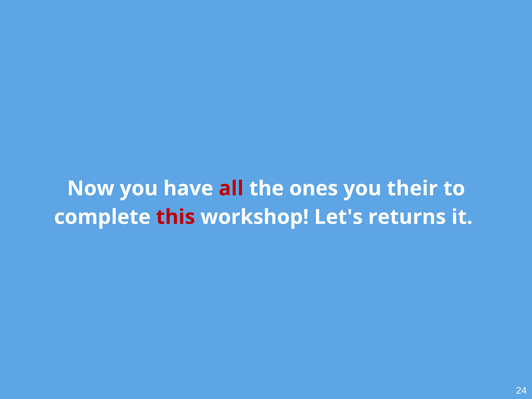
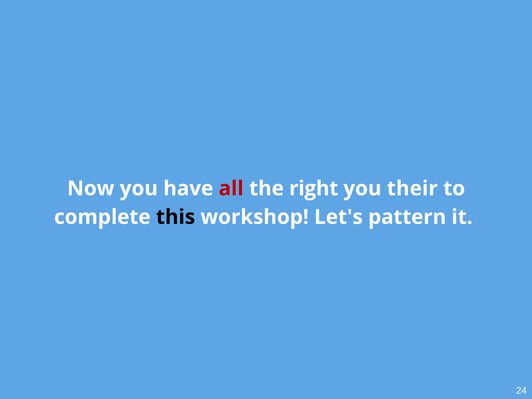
ones: ones -> right (314, 189)
this colour: red -> black (176, 217)
returns: returns -> pattern (407, 217)
